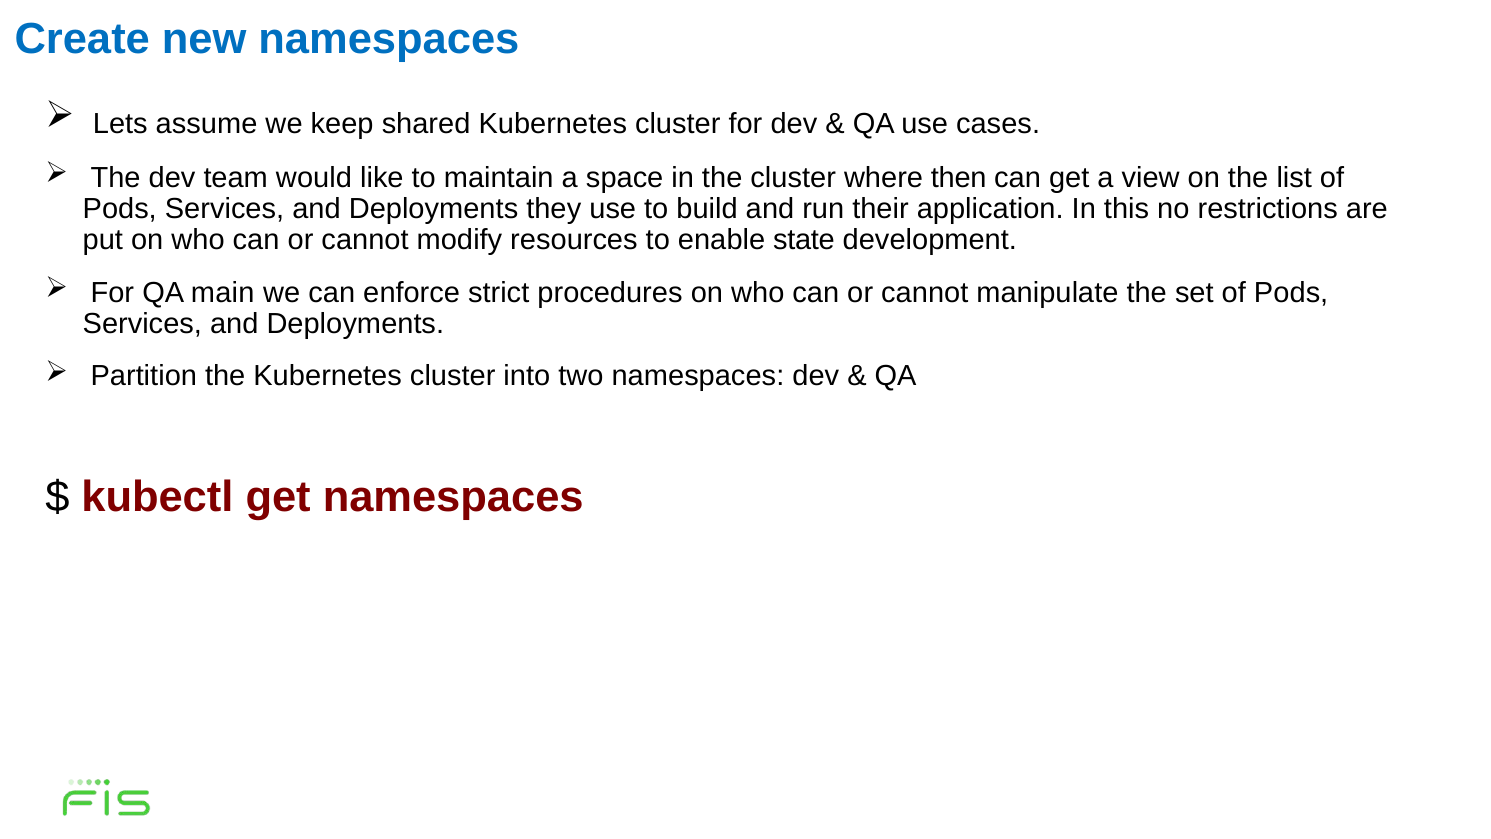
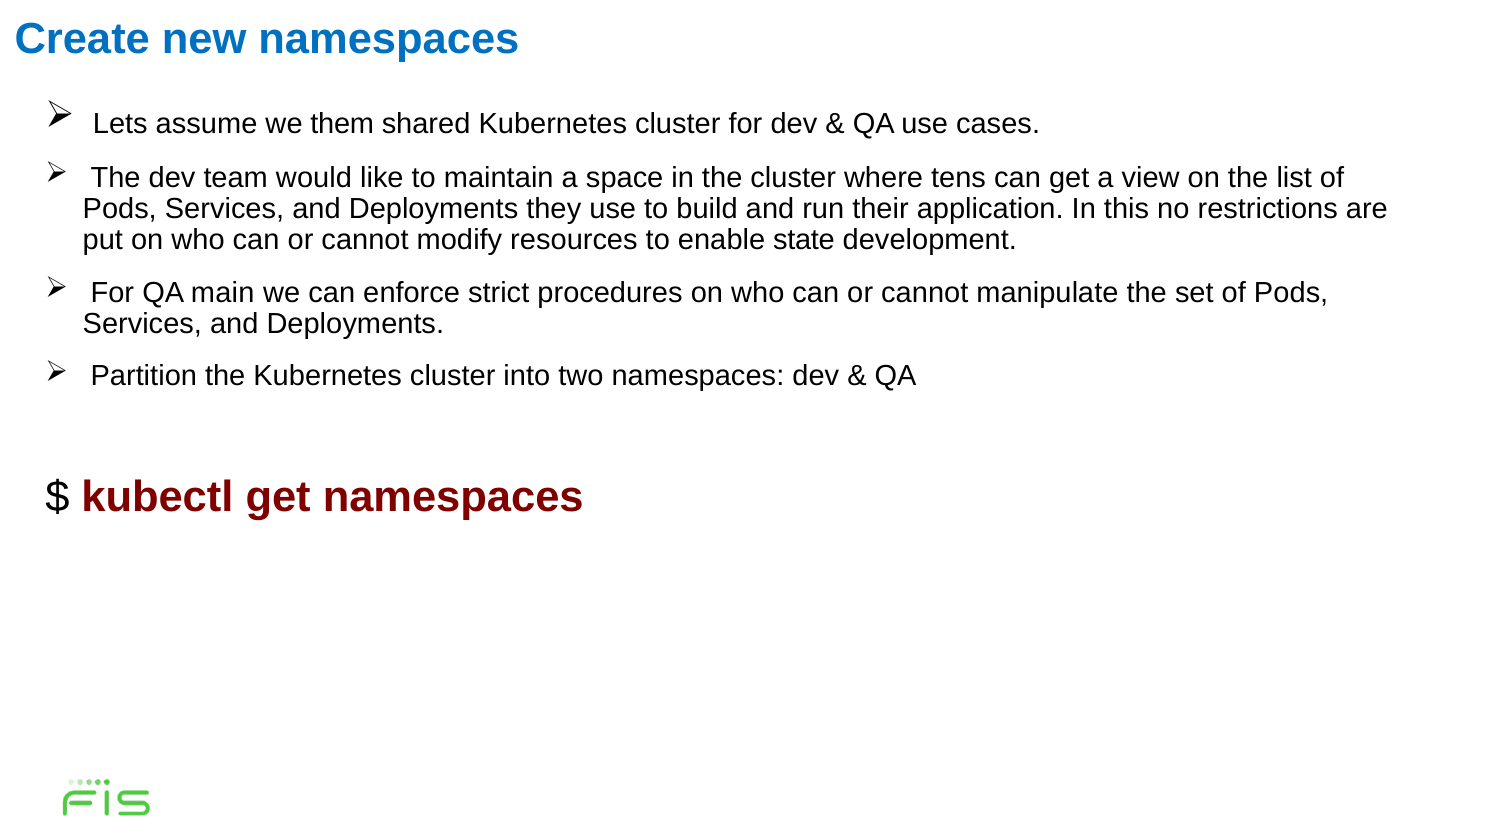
keep: keep -> them (342, 124)
then: then -> tens (959, 177)
